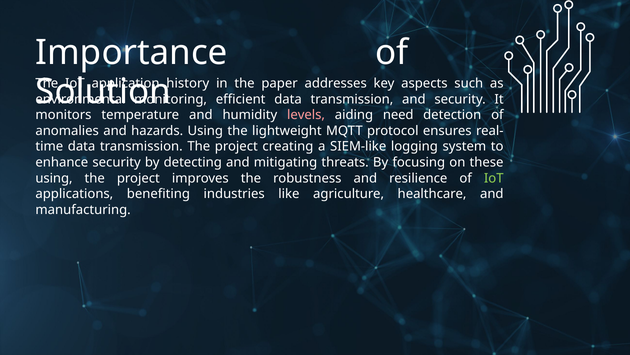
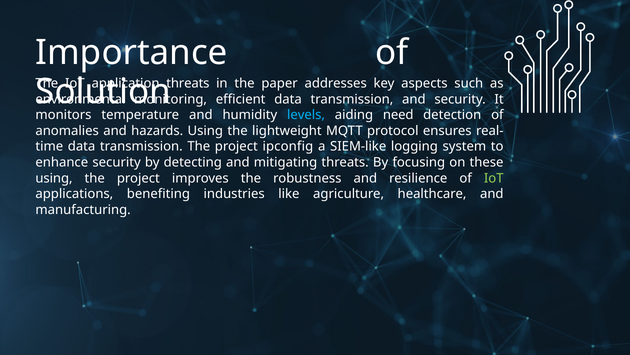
history: history -> threats (188, 83)
levels colour: pink -> light blue (306, 115)
creating: creating -> ipconfig (288, 146)
